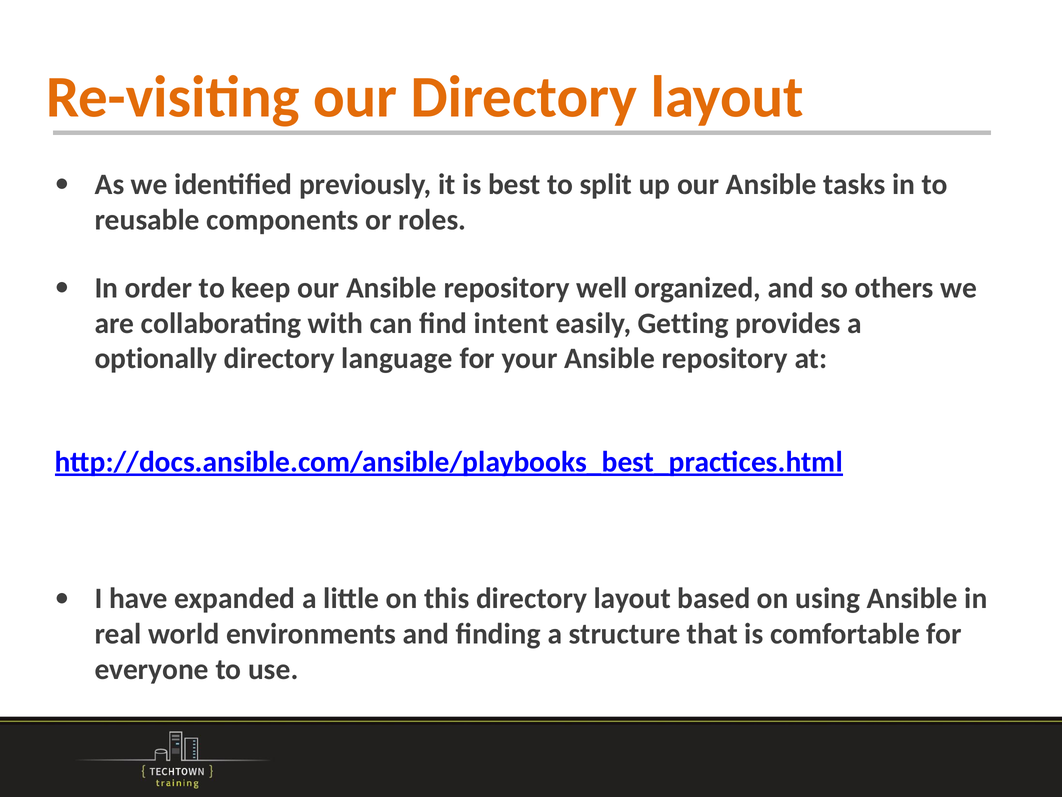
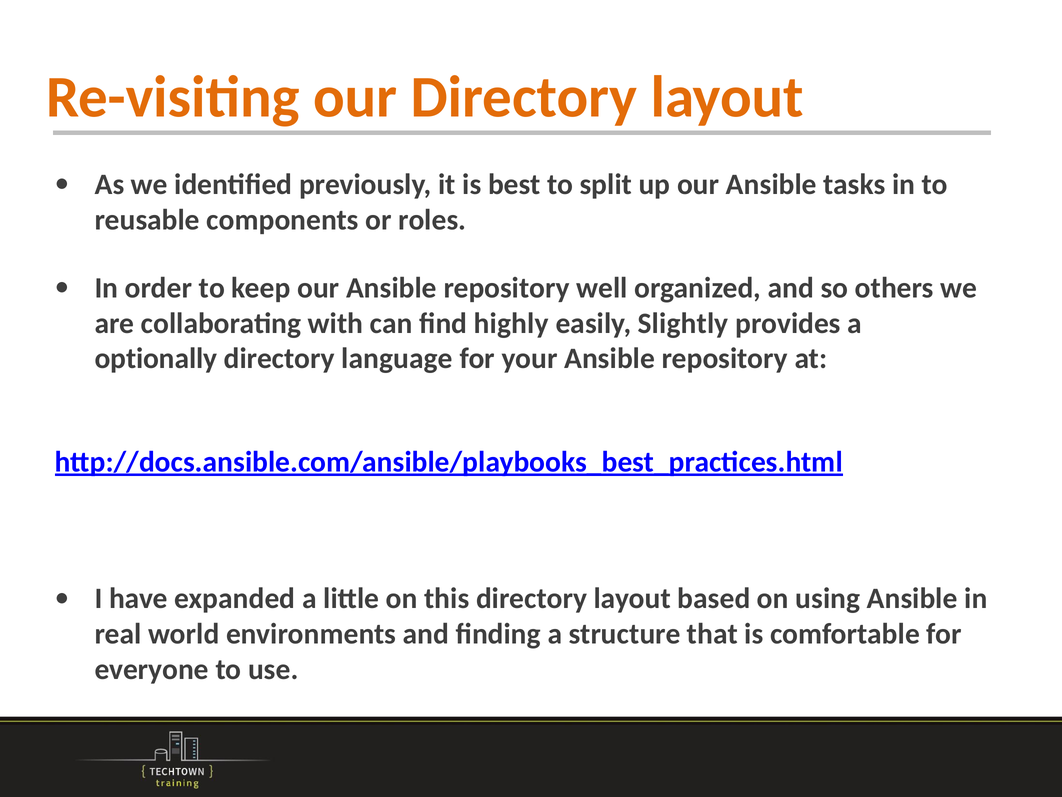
intent: intent -> highly (511, 323)
Getting: Getting -> Slightly (683, 323)
